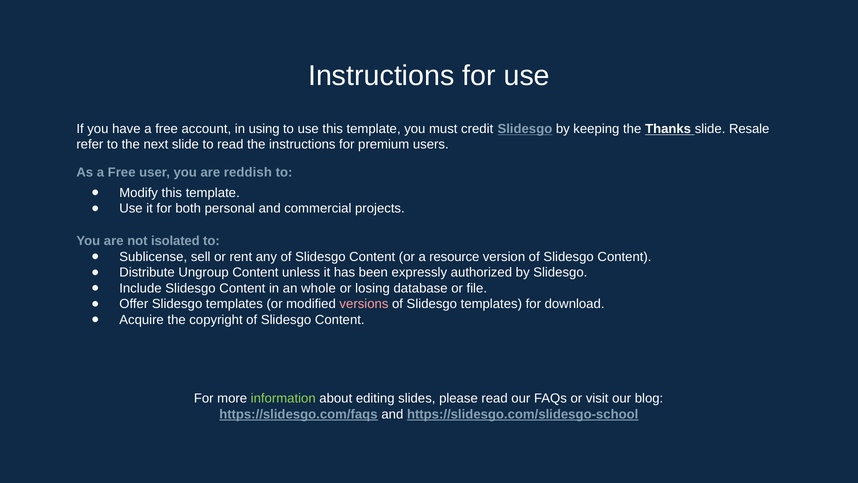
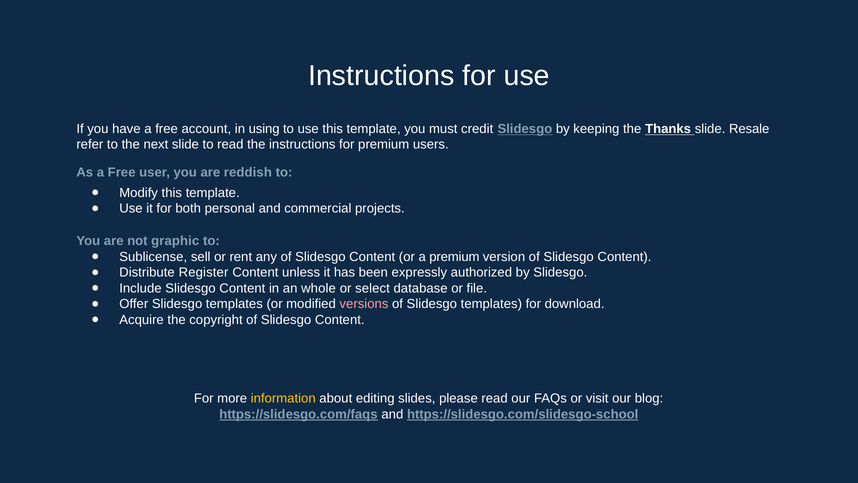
isolated: isolated -> graphic (175, 241)
a resource: resource -> premium (454, 257)
Ungroup: Ungroup -> Register (204, 272)
losing: losing -> select (372, 288)
information colour: light green -> yellow (283, 398)
